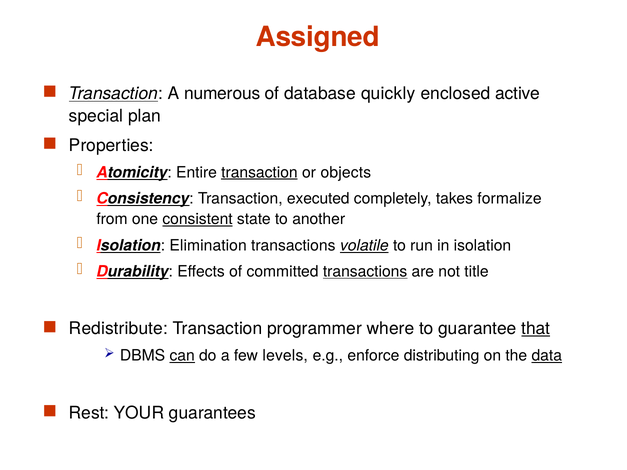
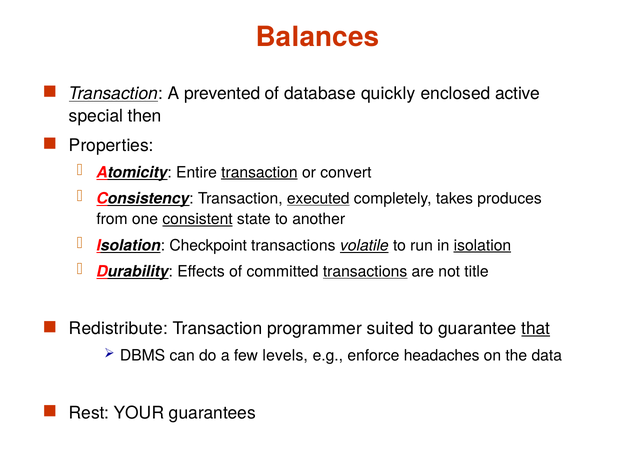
Assigned: Assigned -> Balances (317, 37)
numerous: numerous -> prevented (222, 93)
plan: plan -> then (145, 116)
objects: objects -> convert (346, 172)
executed underline: none -> present (318, 199)
formalize: formalize -> produces (510, 199)
Elimination: Elimination -> Checkpoint (208, 245)
isolation underline: none -> present (482, 245)
where: where -> suited (390, 329)
can underline: present -> none (182, 356)
distributing: distributing -> headaches (442, 356)
data underline: present -> none (547, 356)
